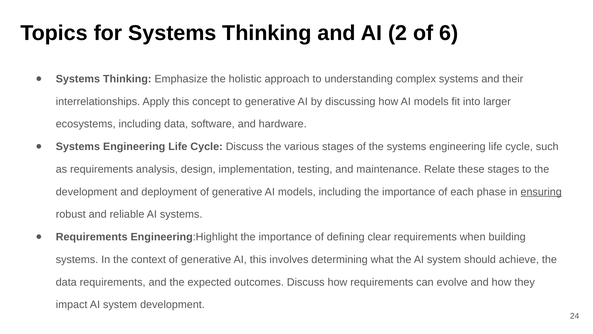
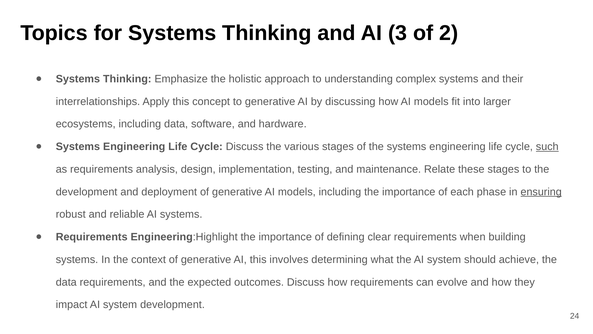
2: 2 -> 3 (398, 33)
6: 6 -> 2 (449, 33)
such underline: none -> present (547, 146)
